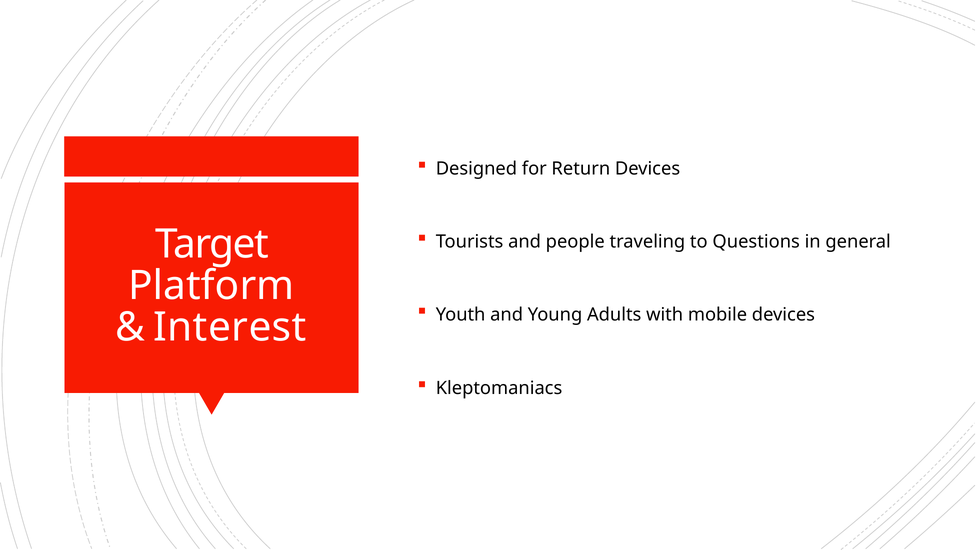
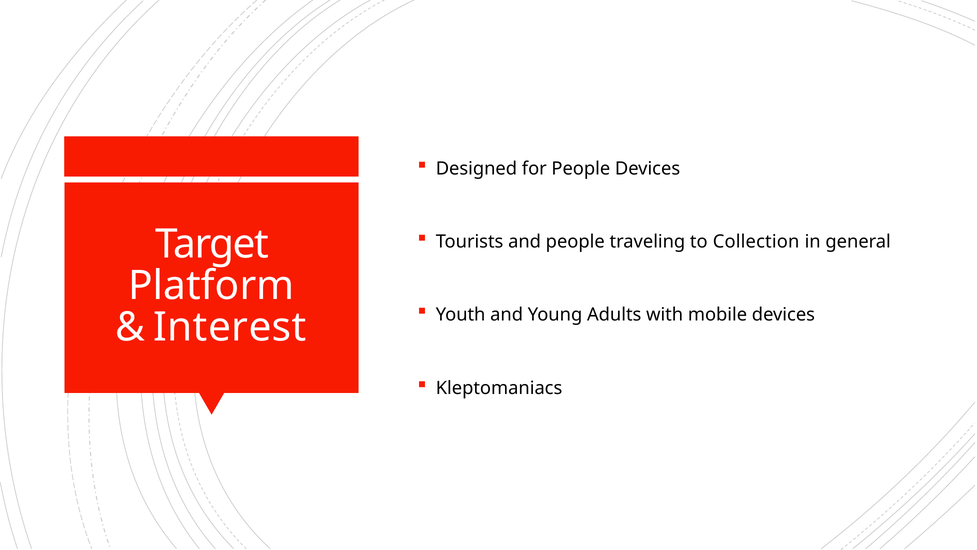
for Return: Return -> People (581, 168)
Questions: Questions -> Collection (756, 242)
